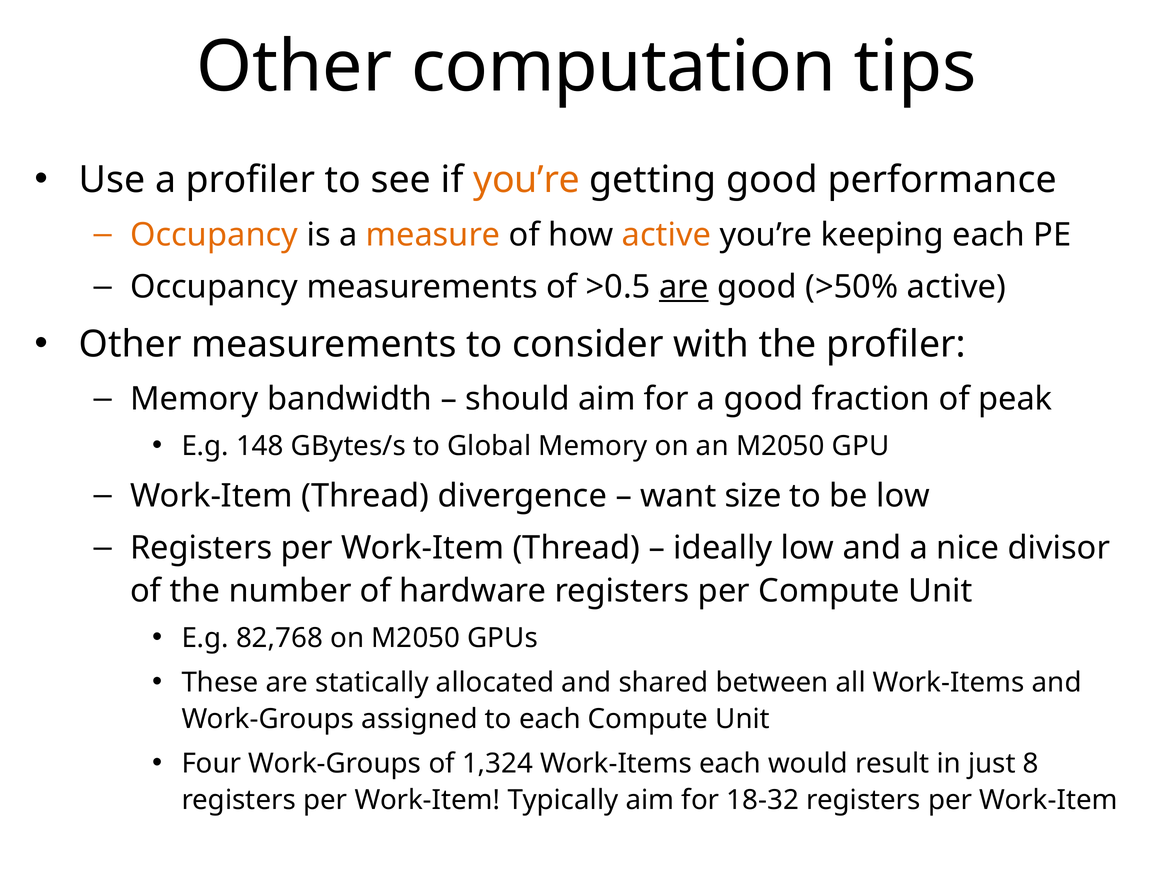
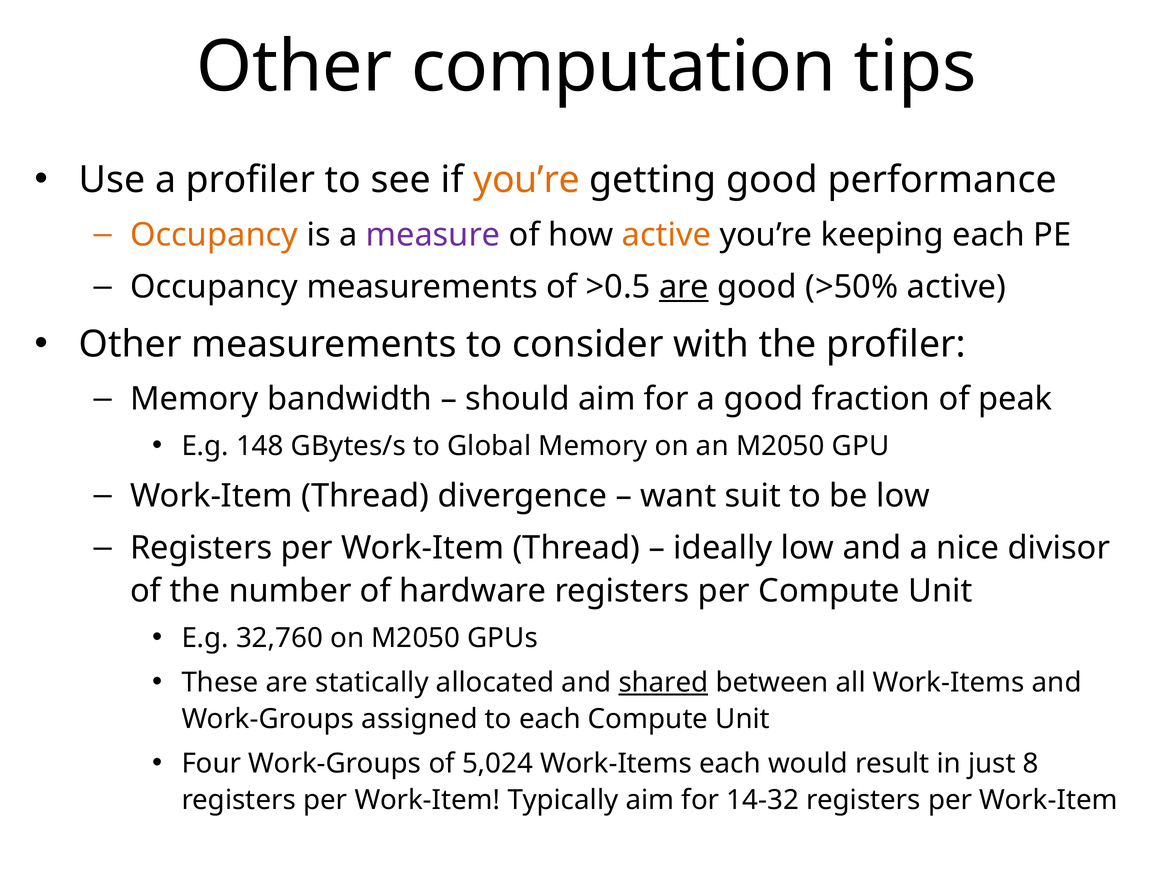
measure colour: orange -> purple (433, 235)
size: size -> suit (753, 495)
82,768: 82,768 -> 32,760 (280, 638)
shared underline: none -> present (663, 682)
1,324: 1,324 -> 5,024 (498, 763)
18-32: 18-32 -> 14-32 (763, 800)
